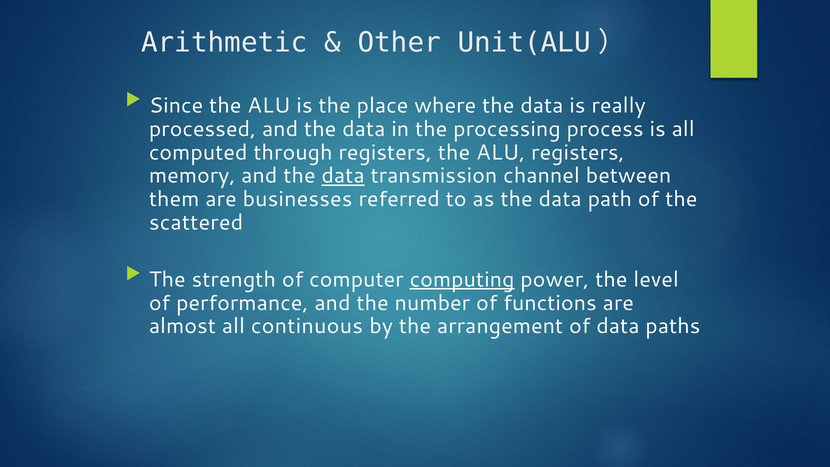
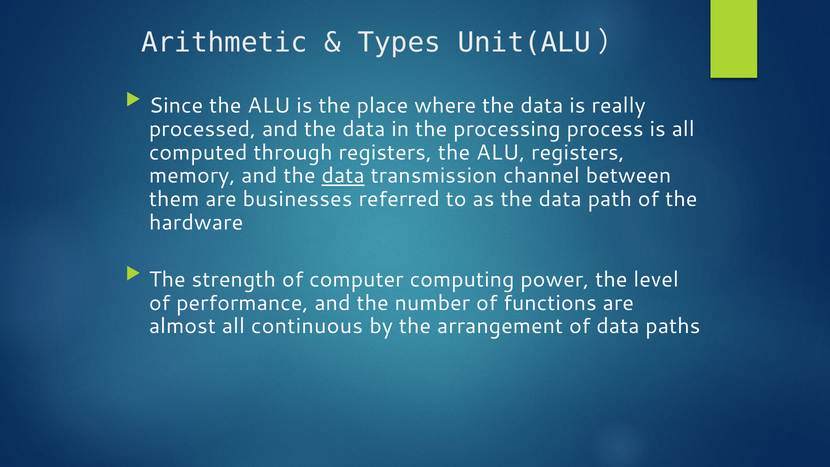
Other: Other -> Types (399, 42)
scattered: scattered -> hardware (196, 222)
computing underline: present -> none (462, 279)
